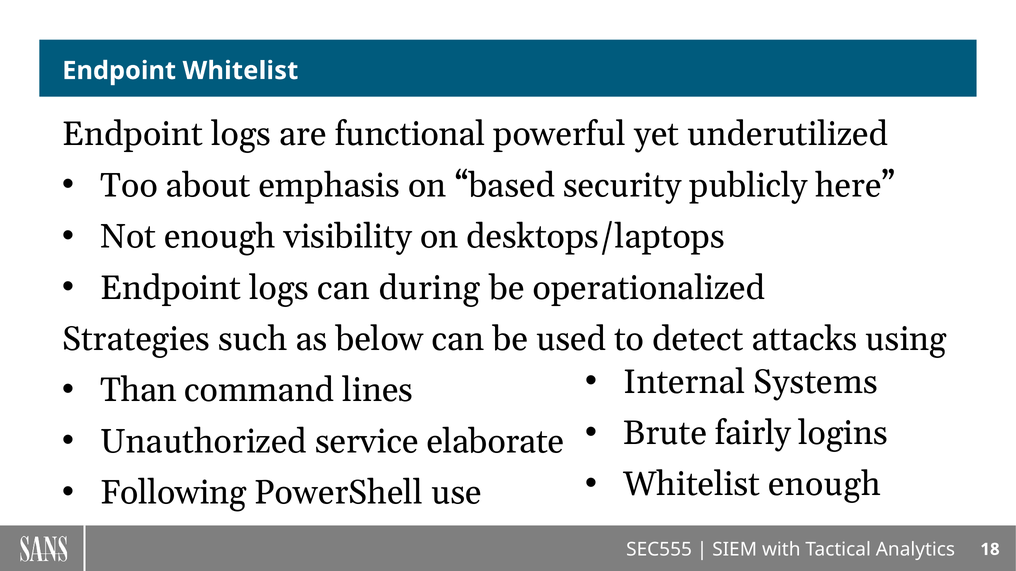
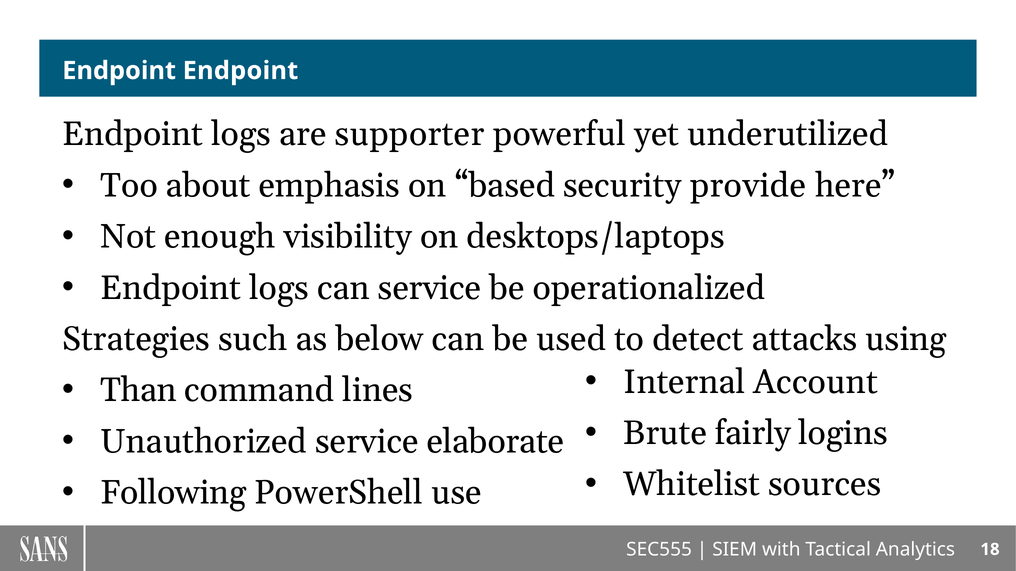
Whitelist: Whitelist -> Endpoint (240, 71)
functional: functional -> supporter (410, 134)
publicly: publicly -> provide (748, 186)
can during: during -> service (430, 288)
Systems: Systems -> Account (816, 382)
Whitelist enough: enough -> sources (825, 485)
